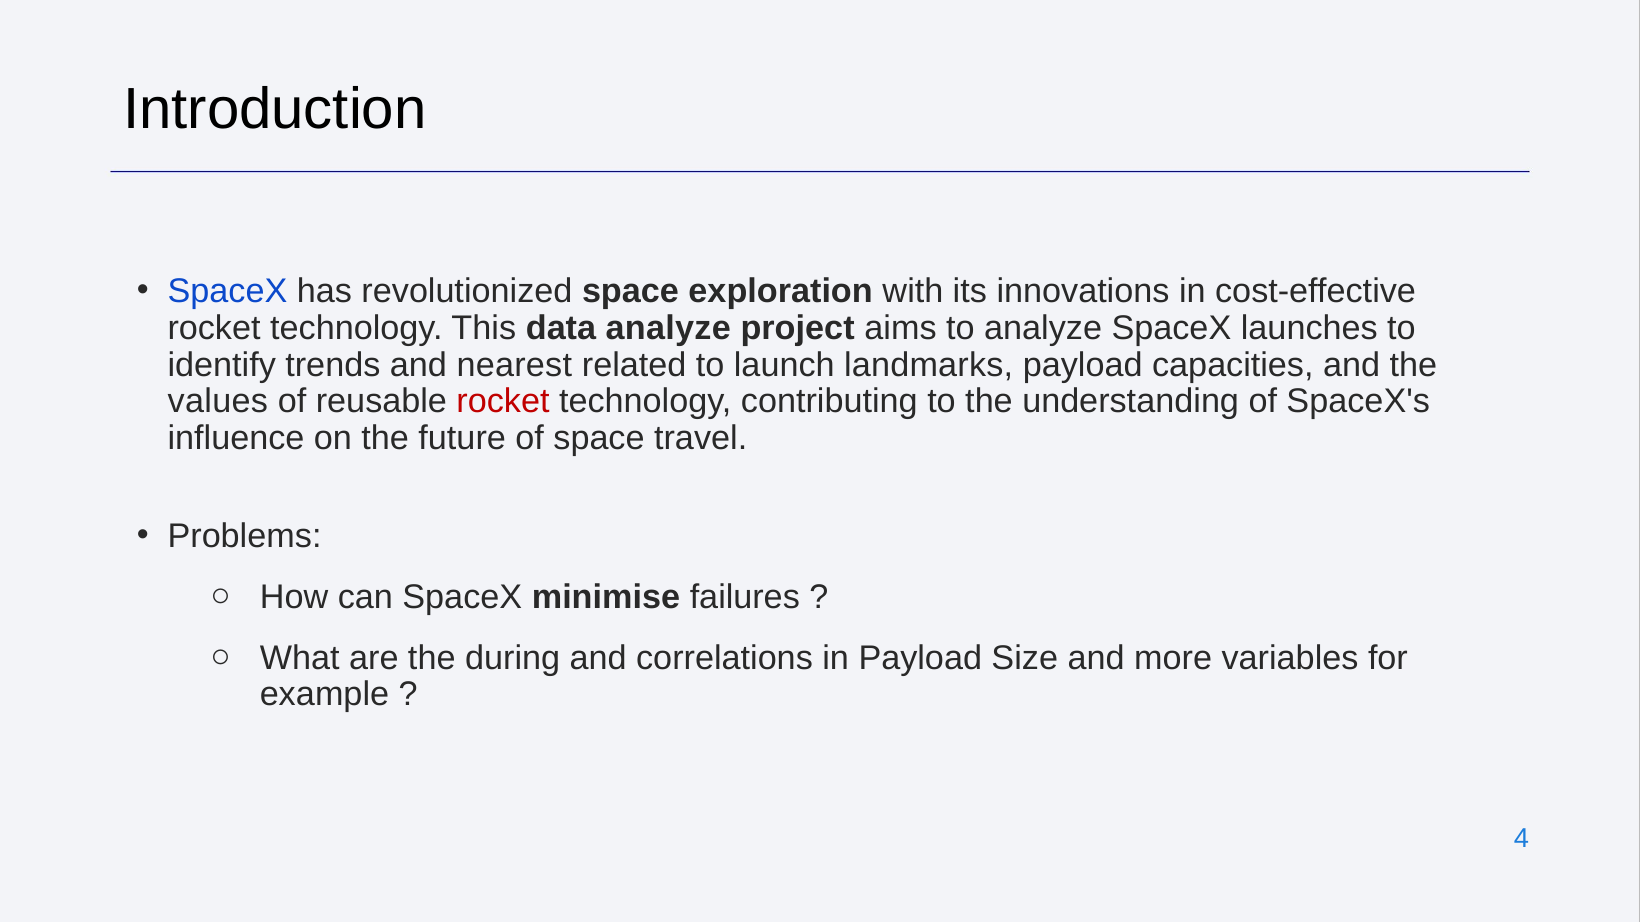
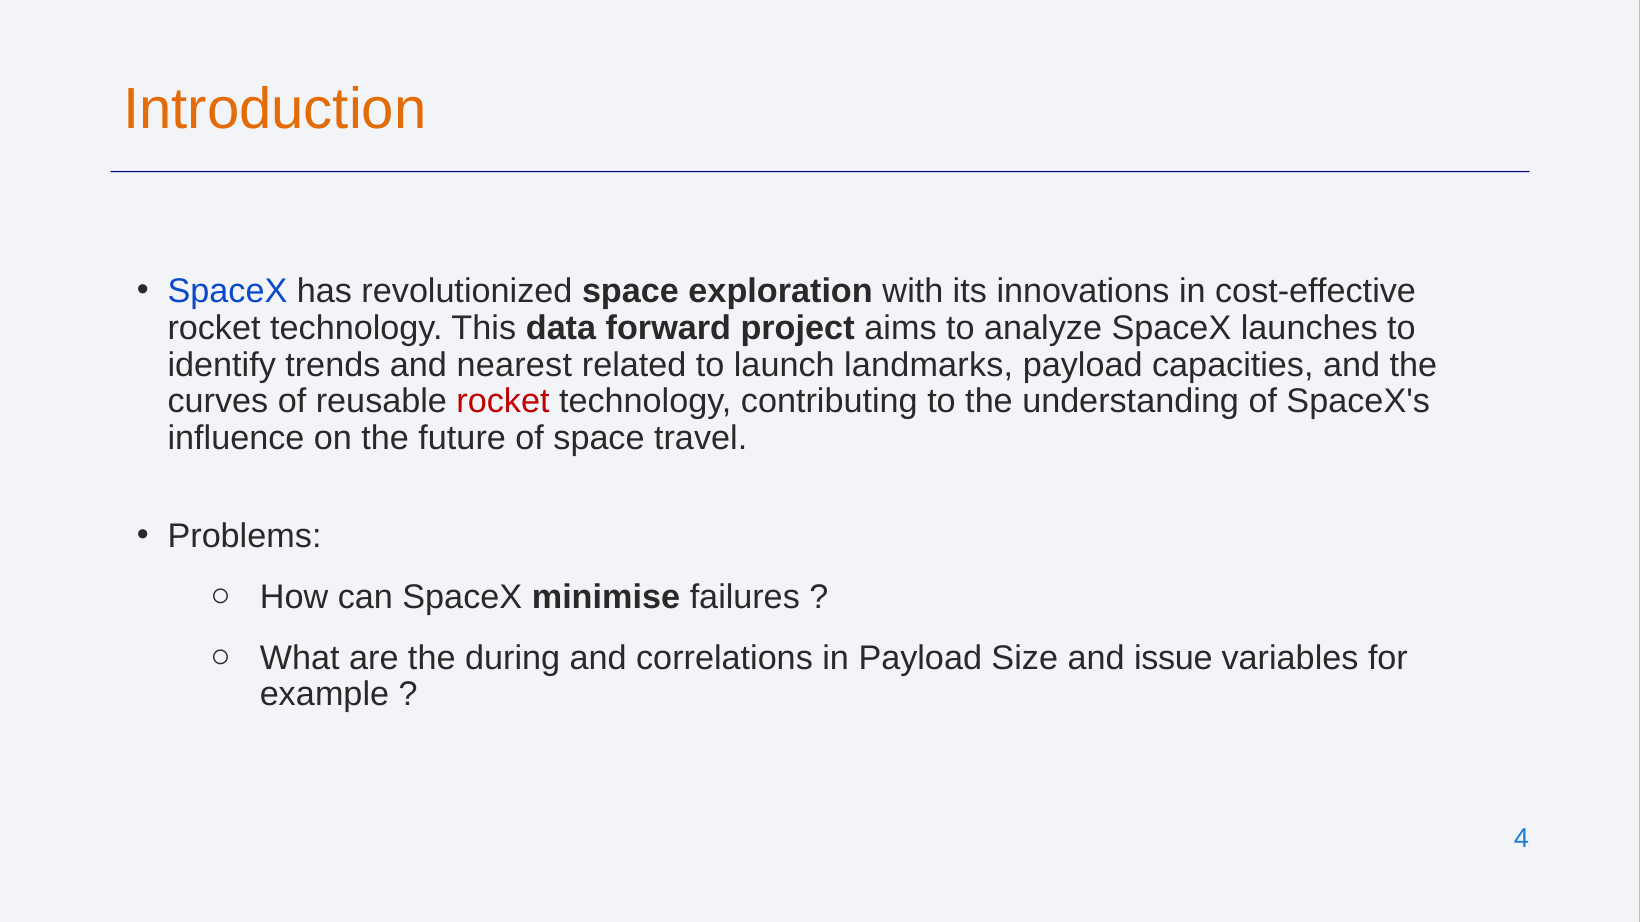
Introduction colour: black -> orange (275, 110)
data analyze: analyze -> forward (668, 328)
values: values -> curves (218, 402)
more: more -> issue (1173, 658)
